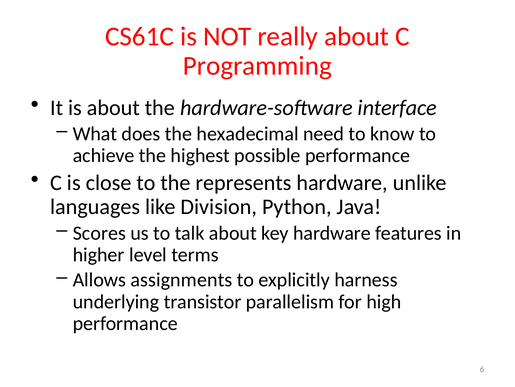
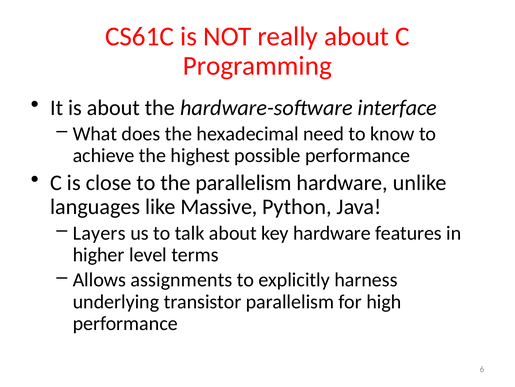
the represents: represents -> parallelism (244, 183)
Division: Division -> Massive (219, 206)
Scores: Scores -> Layers (99, 233)
